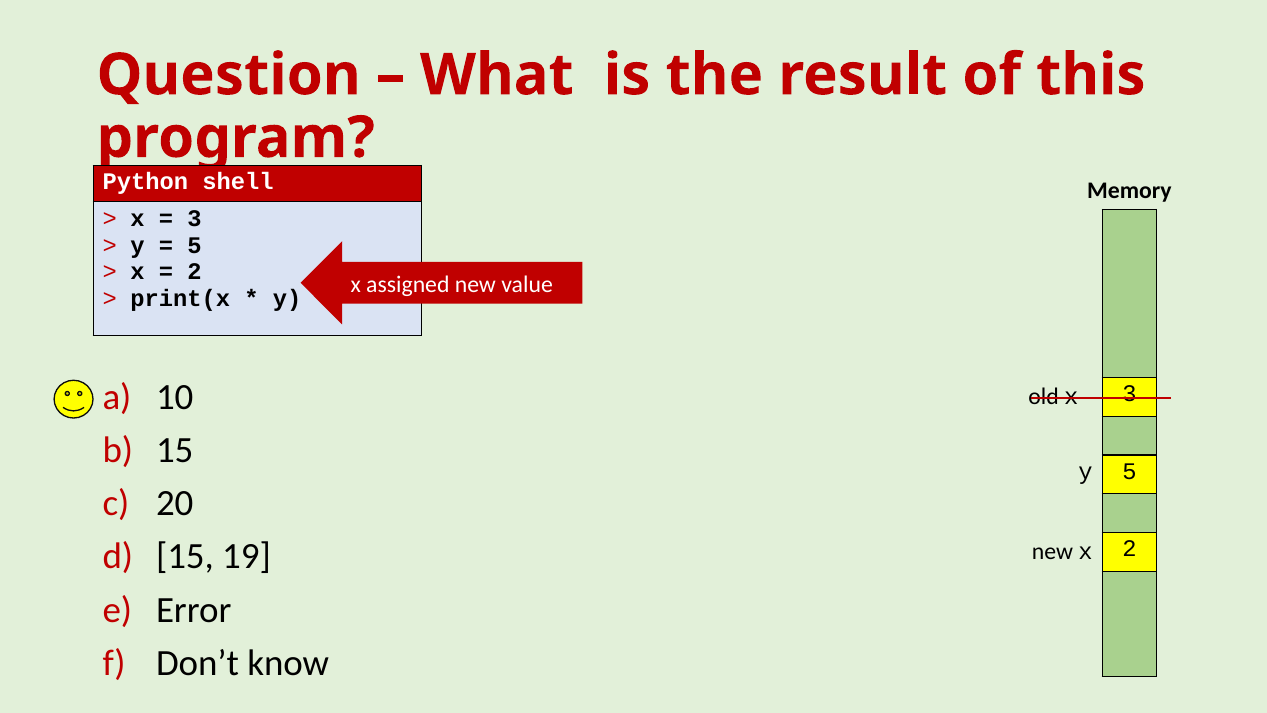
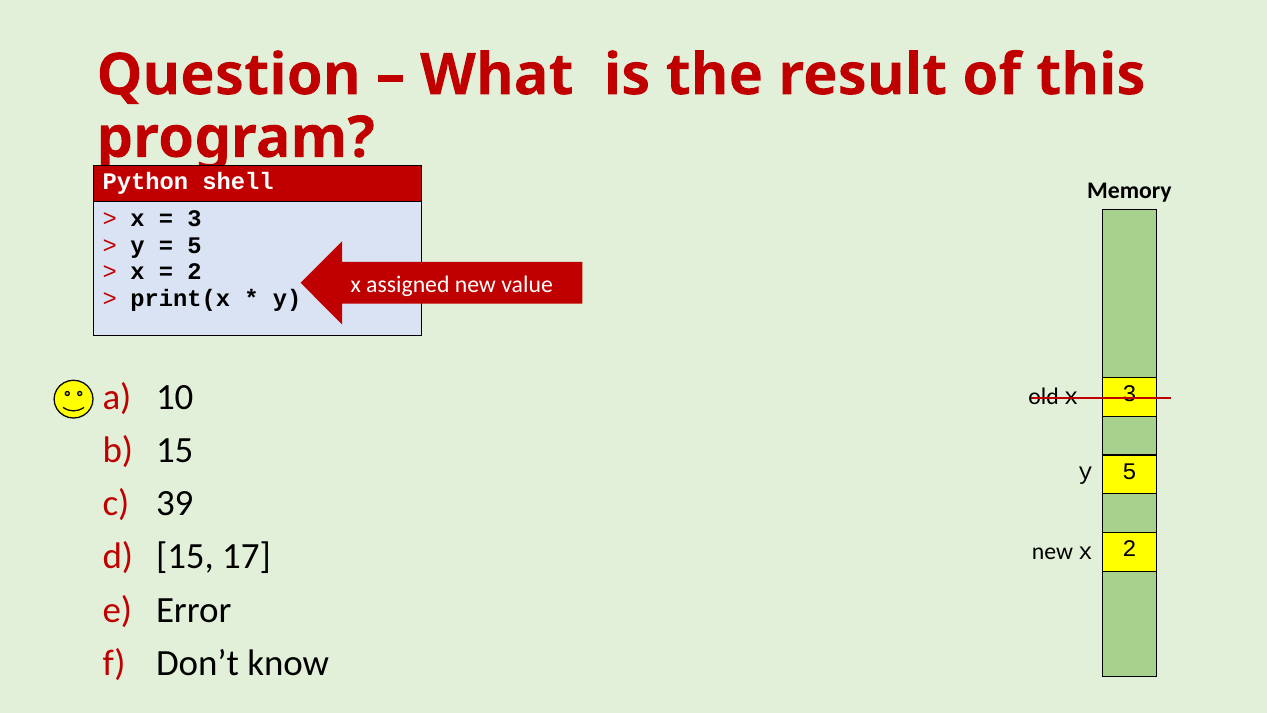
20: 20 -> 39 (175, 503)
19: 19 -> 17 (247, 556)
